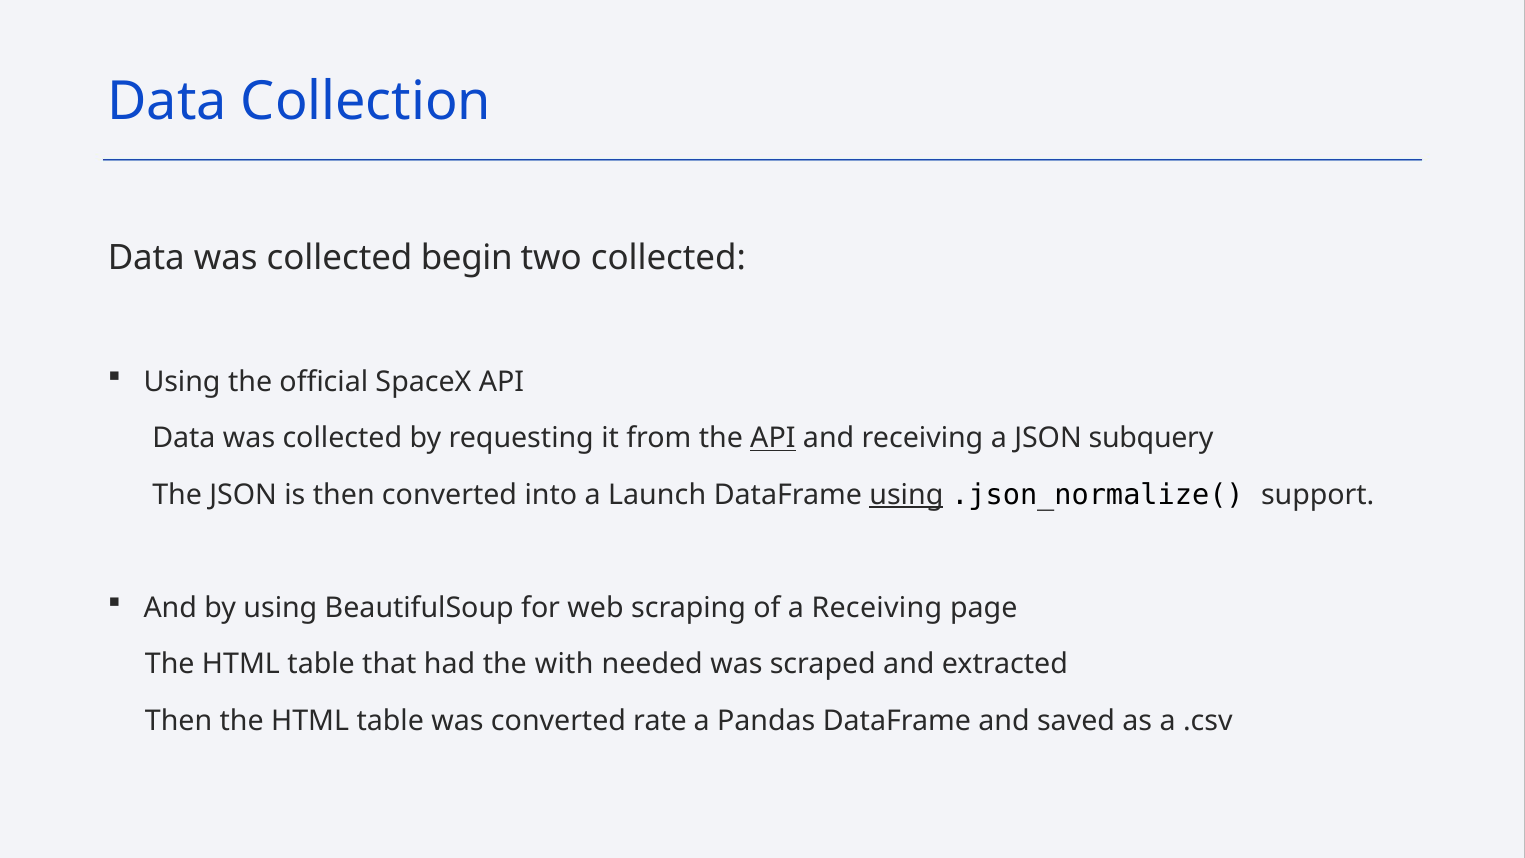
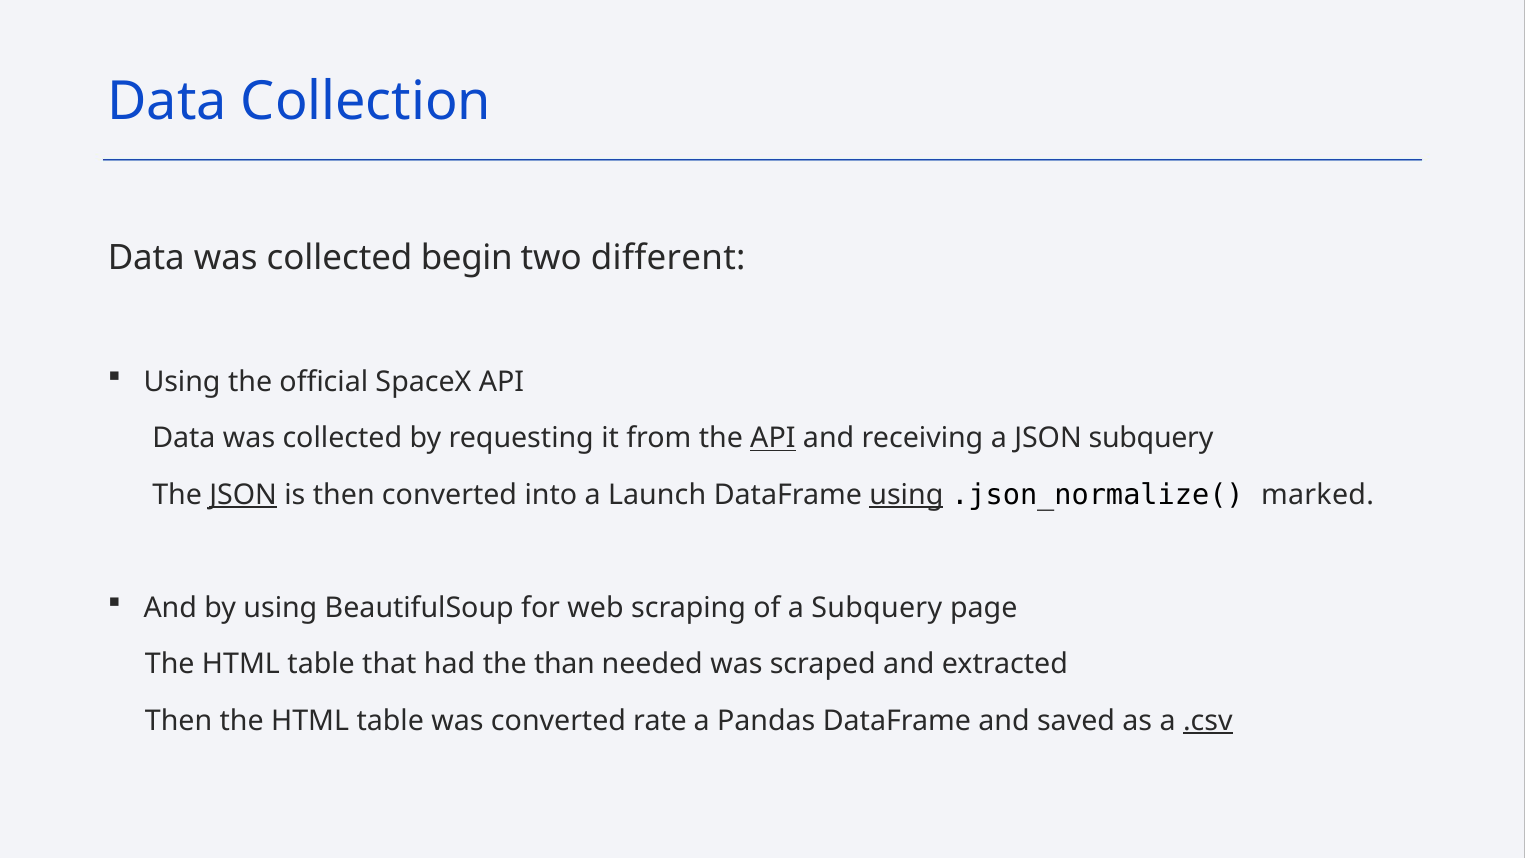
two collected: collected -> different (668, 257)
JSON underline: none -> present (243, 495)
support: support -> marked (1318, 495)
a Receiving: Receiving -> Subquery (877, 608)
with: with -> than (564, 664)
.csv underline: none -> present (1208, 721)
